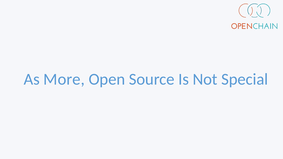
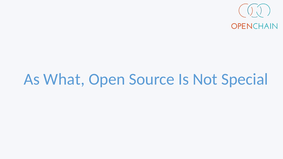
More: More -> What (64, 79)
